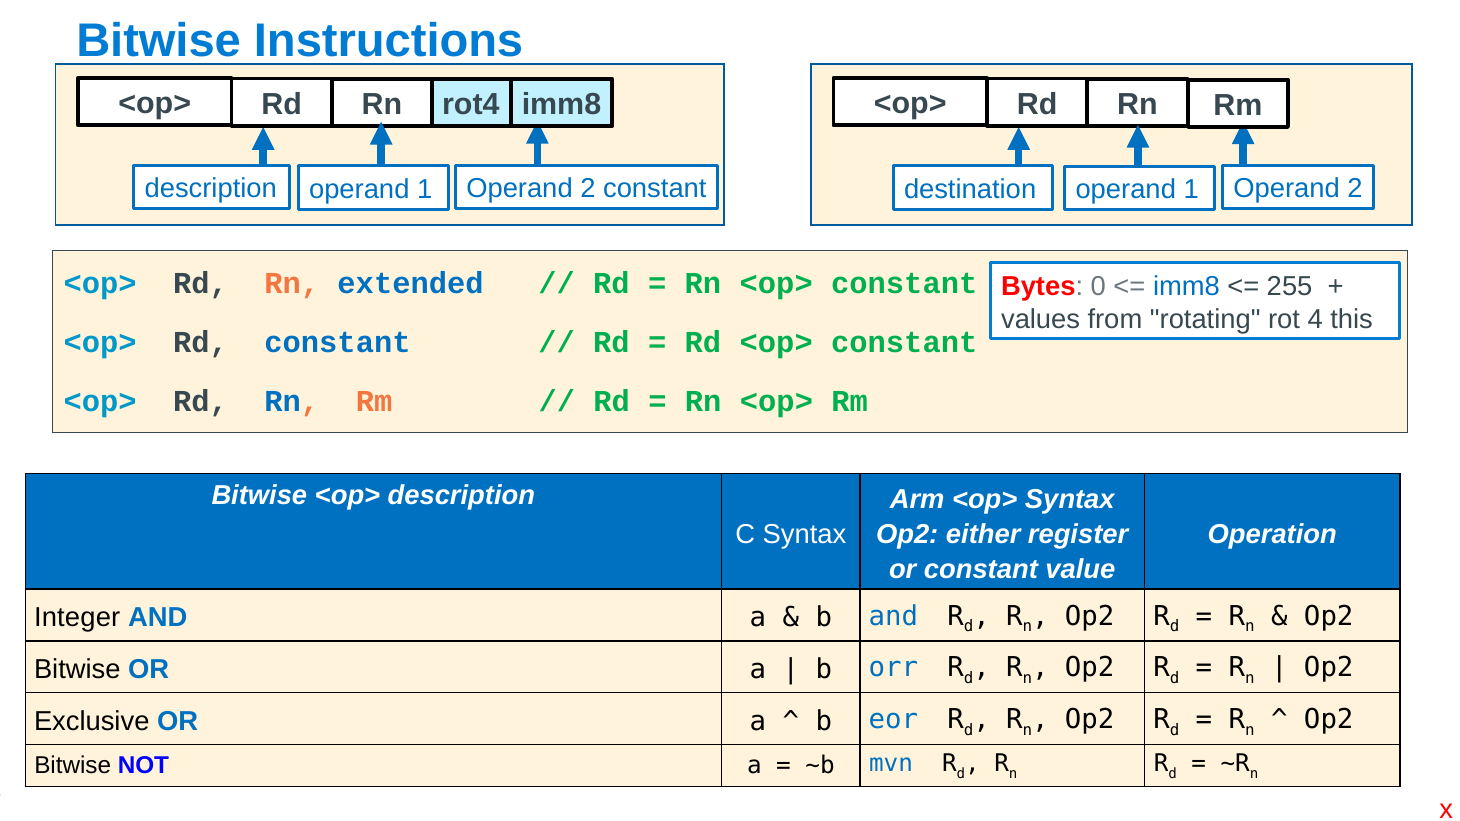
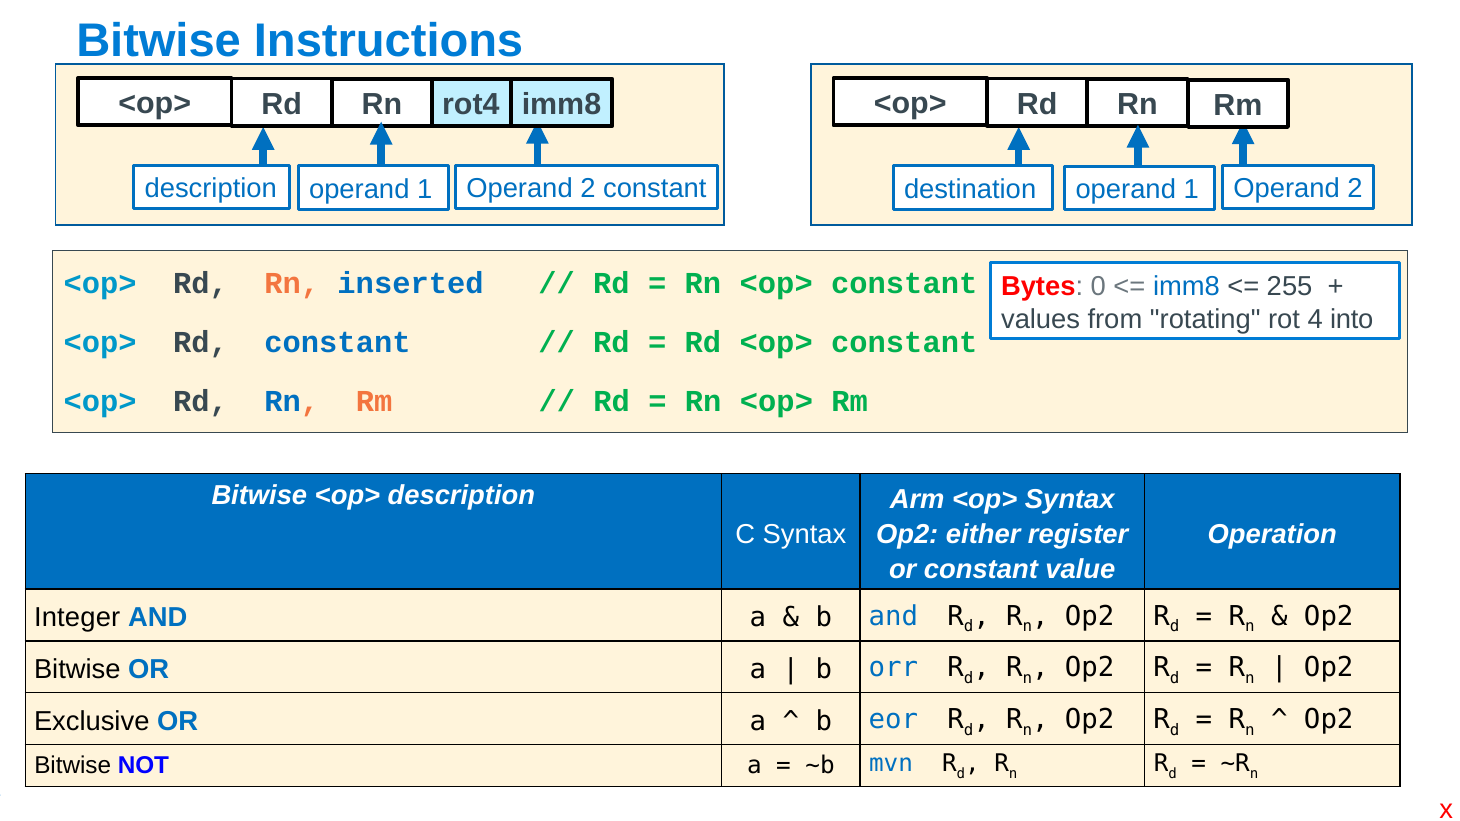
extended: extended -> inserted (411, 284)
this: this -> into (1352, 319)
